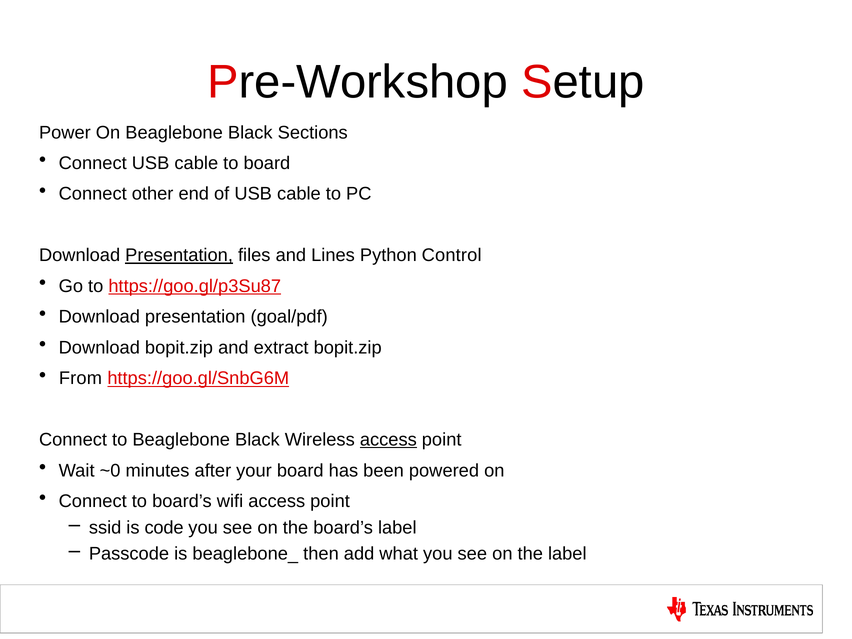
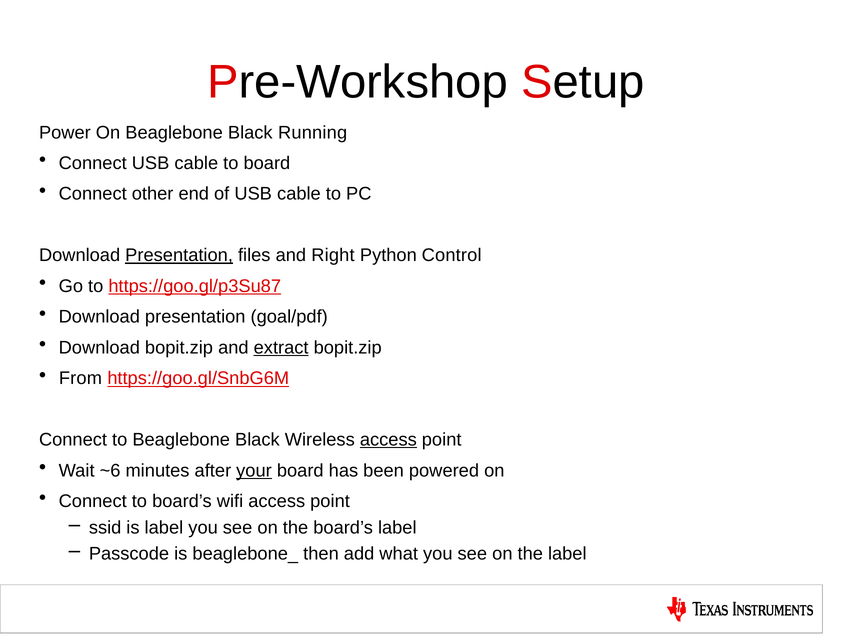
Sections: Sections -> Running (313, 132)
Lines: Lines -> Right (333, 255)
extract underline: none -> present (281, 348)
~0: ~0 -> ~6 (110, 471)
your underline: none -> present (254, 471)
is code: code -> label (164, 527)
